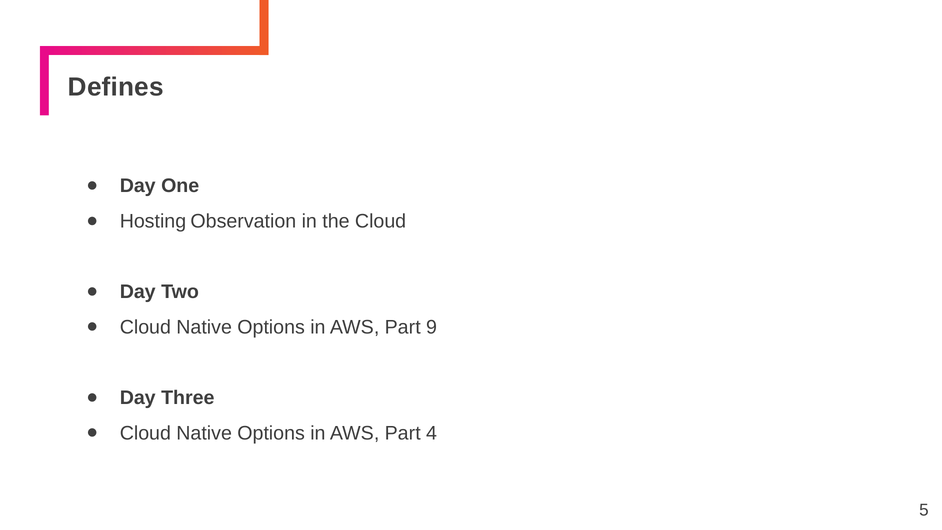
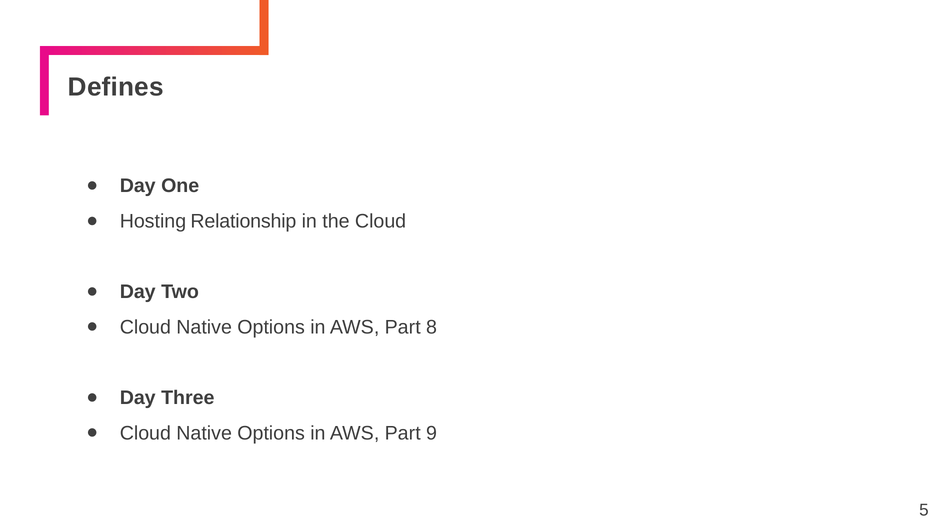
Observation: Observation -> Relationship (243, 221)
9: 9 -> 8 (432, 327)
4: 4 -> 9 (432, 433)
